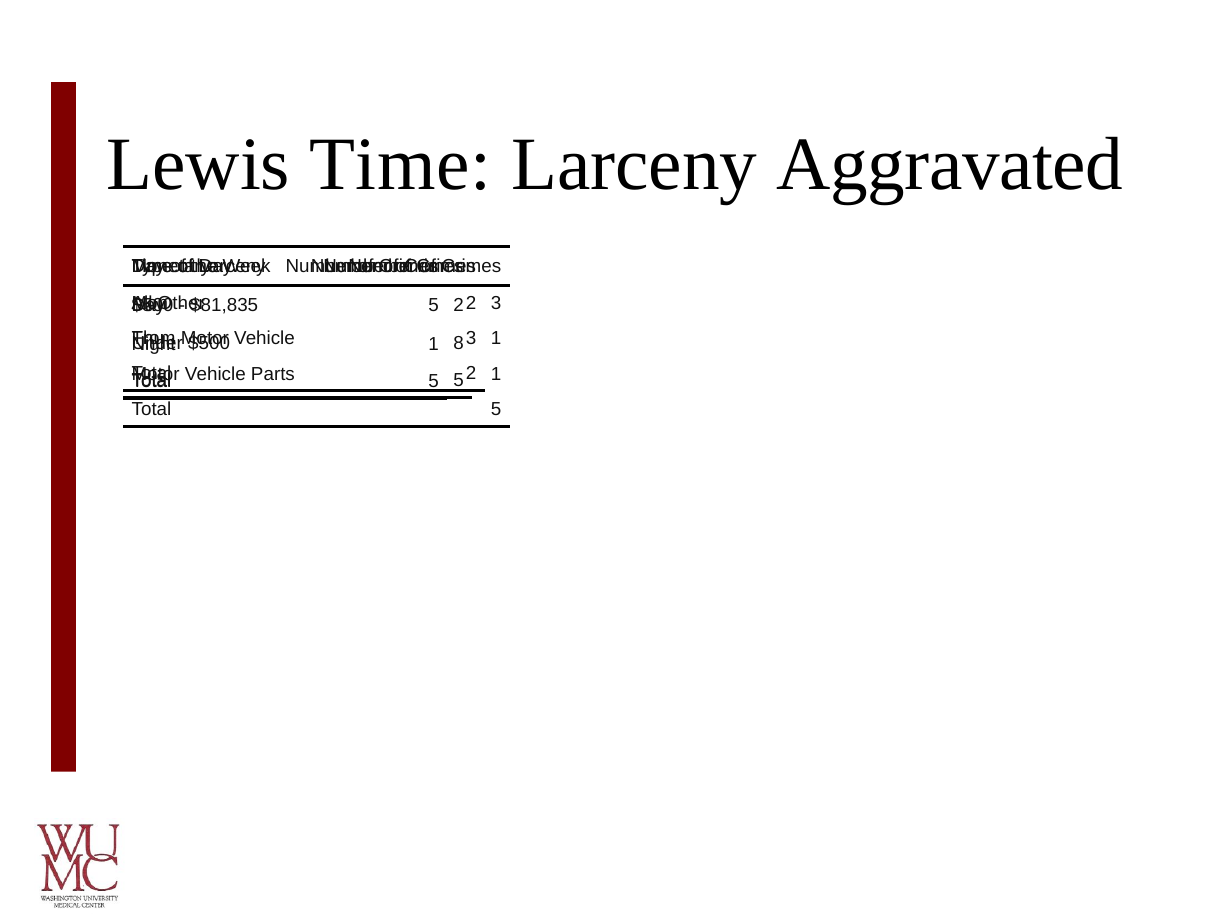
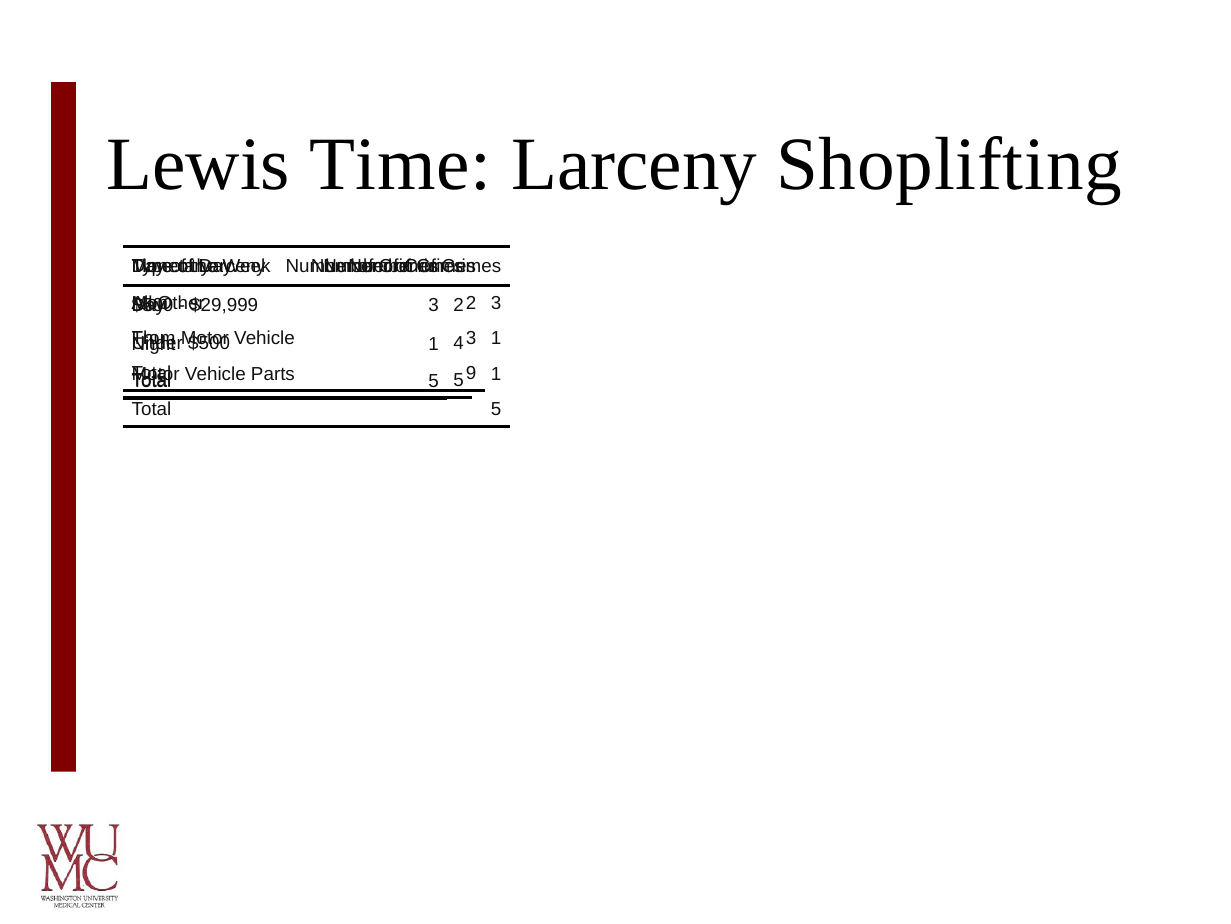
Aggravated: Aggravated -> Shoplifting (949, 164)
$81,835: $81,835 -> $29,999 (224, 305)
5: 5 -> 3 (434, 305)
8: 8 -> 4 (459, 343)
2: 2 -> 9 (471, 373)
